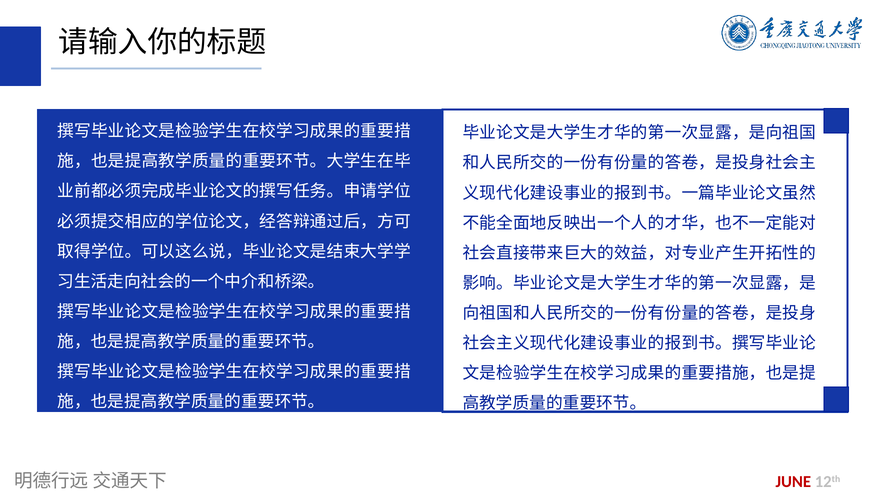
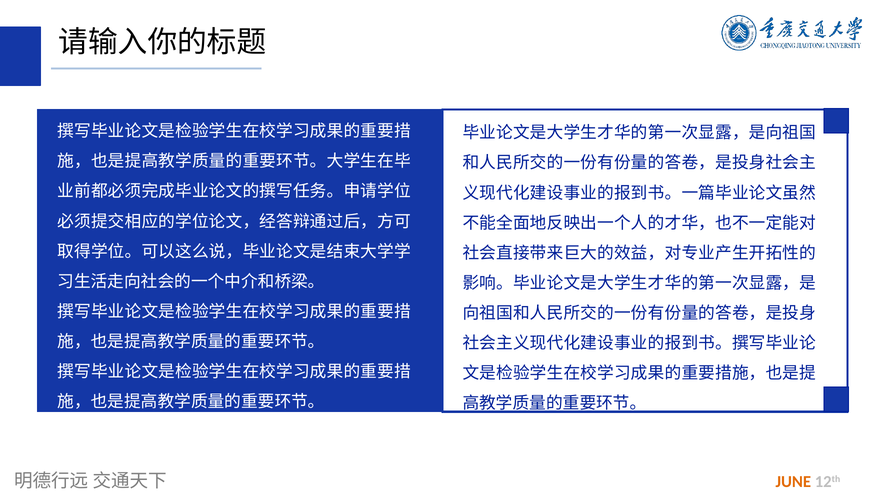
JUNE colour: red -> orange (793, 482)
